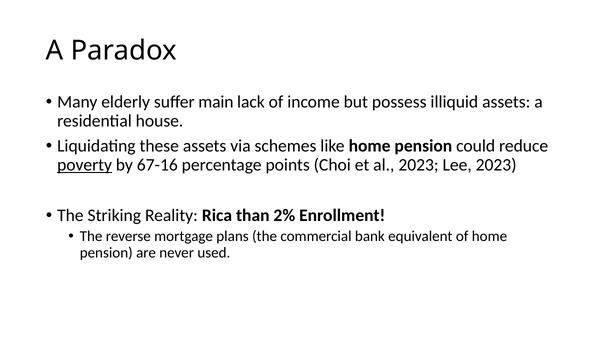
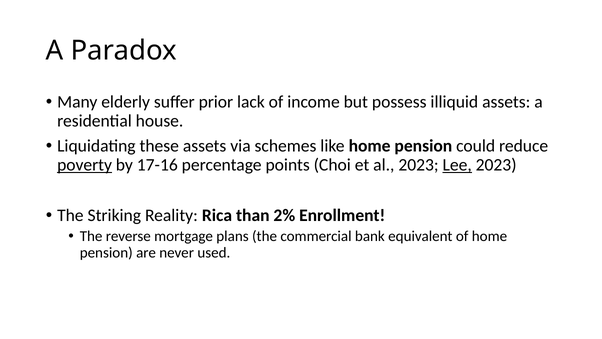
main: main -> prior (216, 102)
67-16: 67-16 -> 17-16 (157, 165)
Lee underline: none -> present (457, 165)
